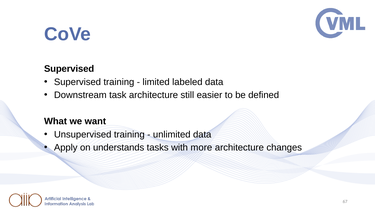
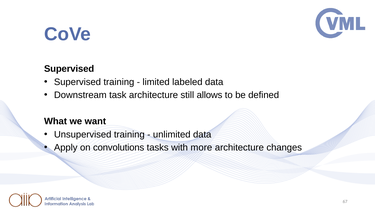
easier: easier -> allows (210, 95)
understands: understands -> convolutions (119, 148)
